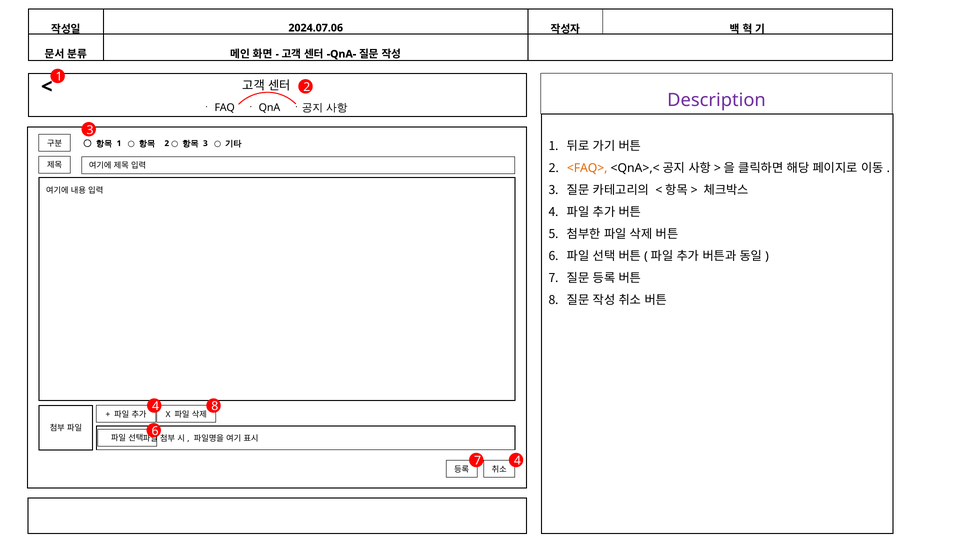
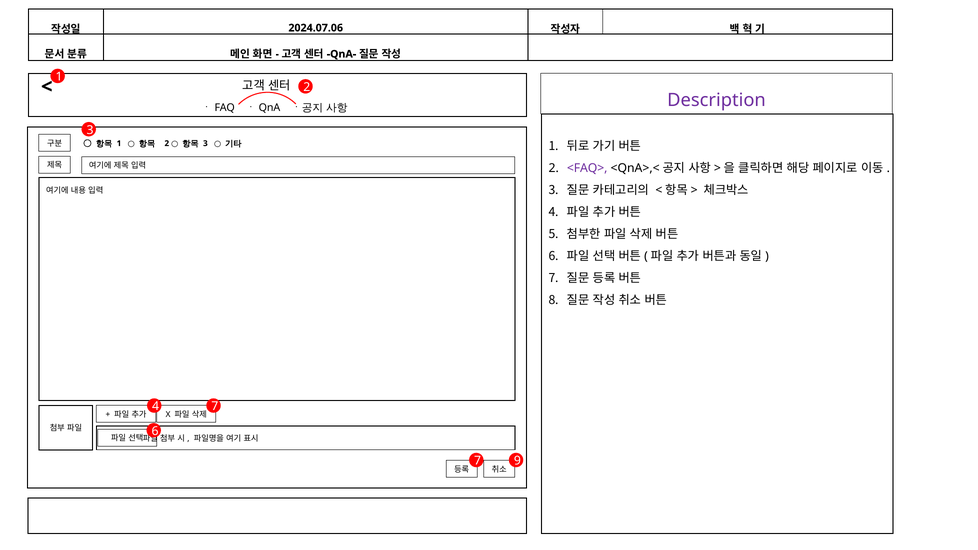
<FAQ> colour: orange -> purple (587, 168)
4 8: 8 -> 7 (215, 406)
7 4: 4 -> 9 (517, 461)
